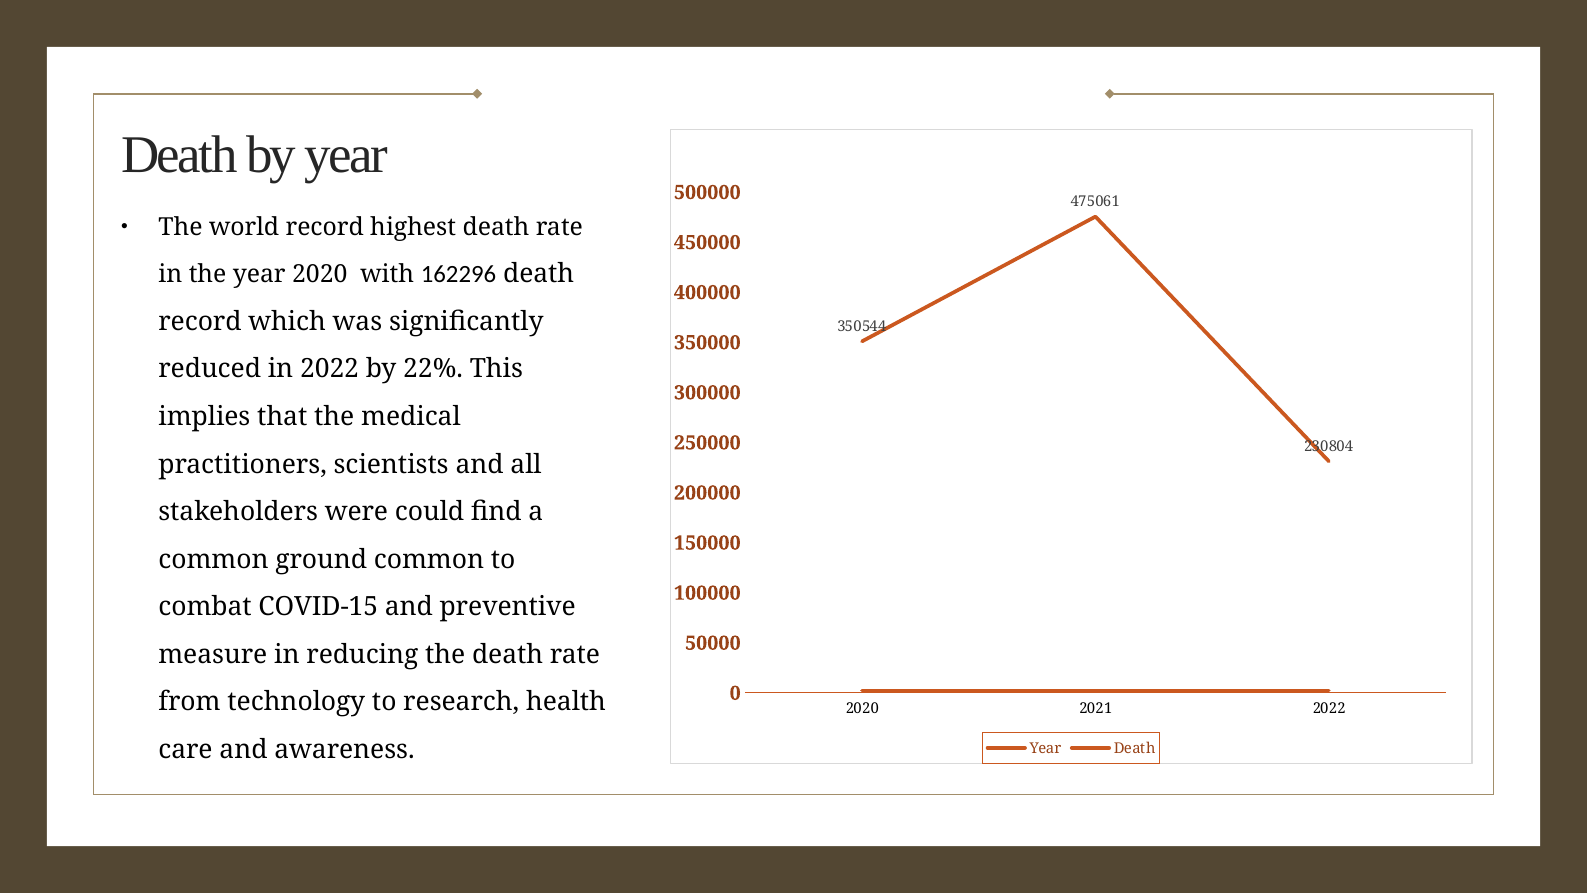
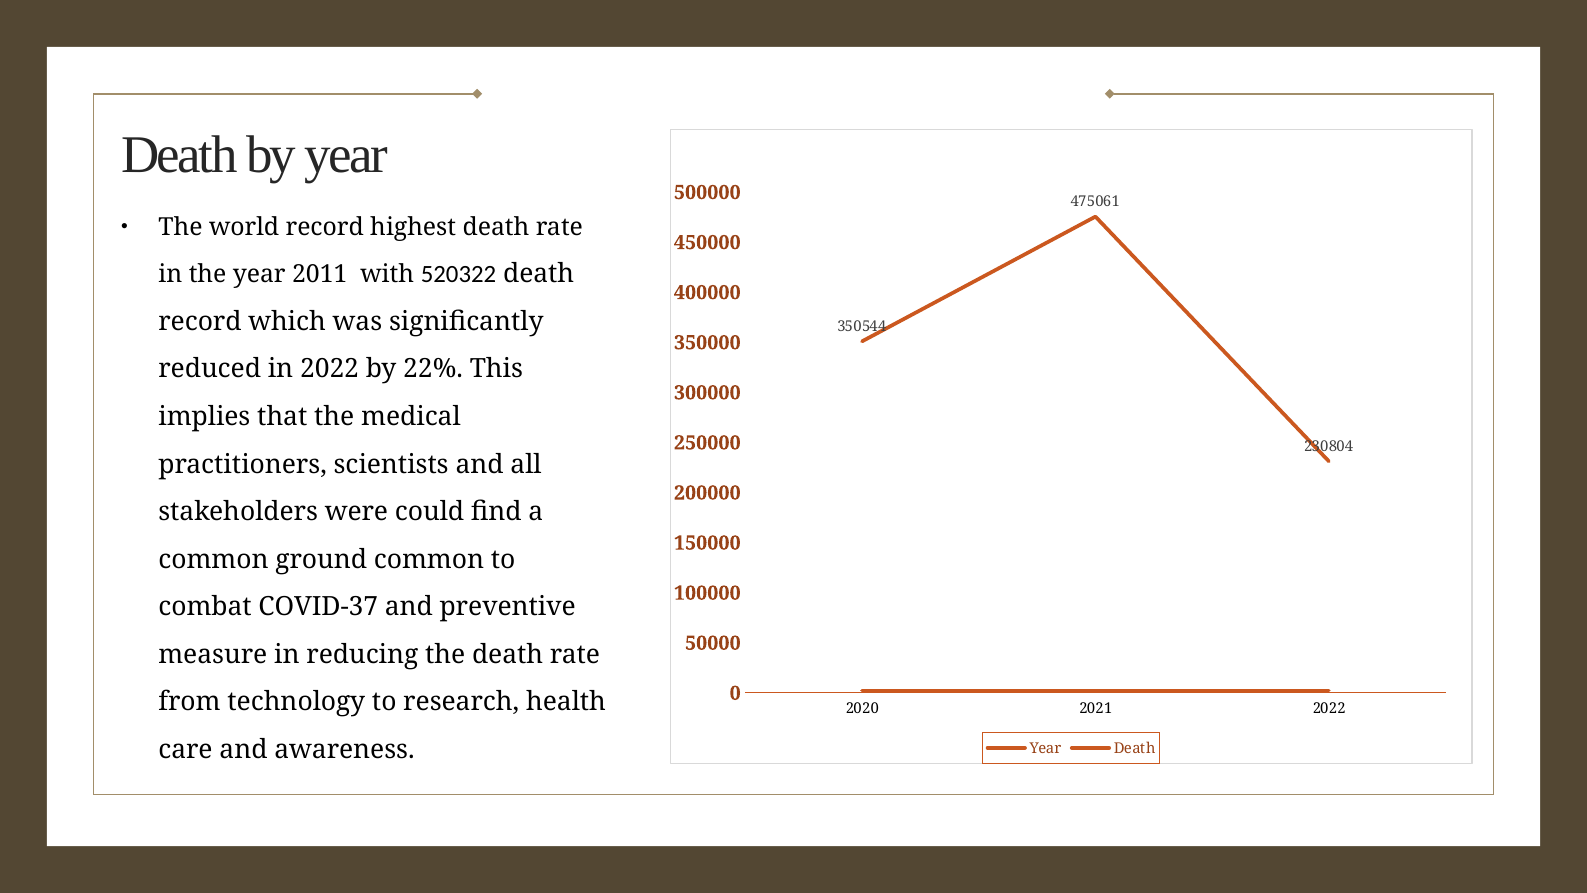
year 2020: 2020 -> 2011 (320, 274)
162296: 162296 -> 520322 (459, 274)
COVID-15: COVID-15 -> COVID-37 (318, 607)
